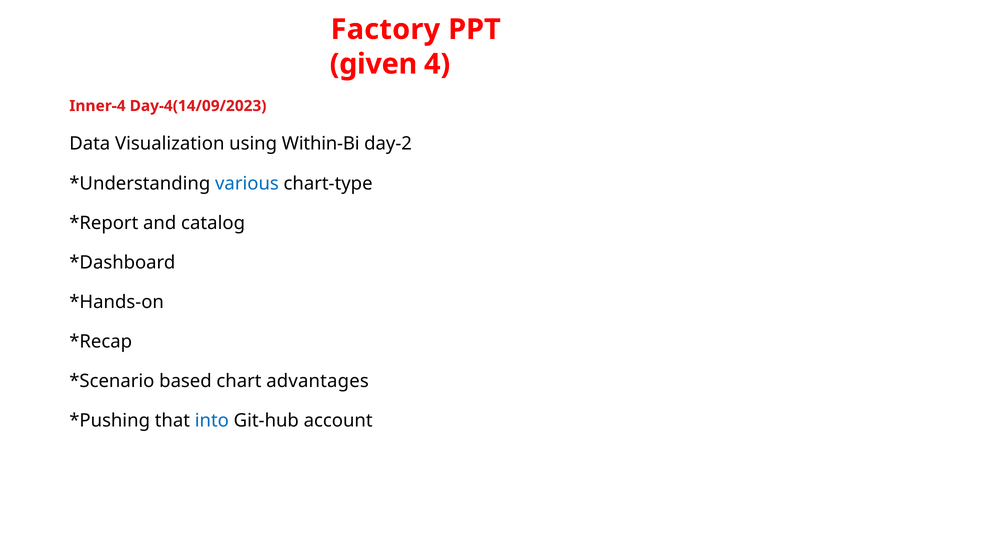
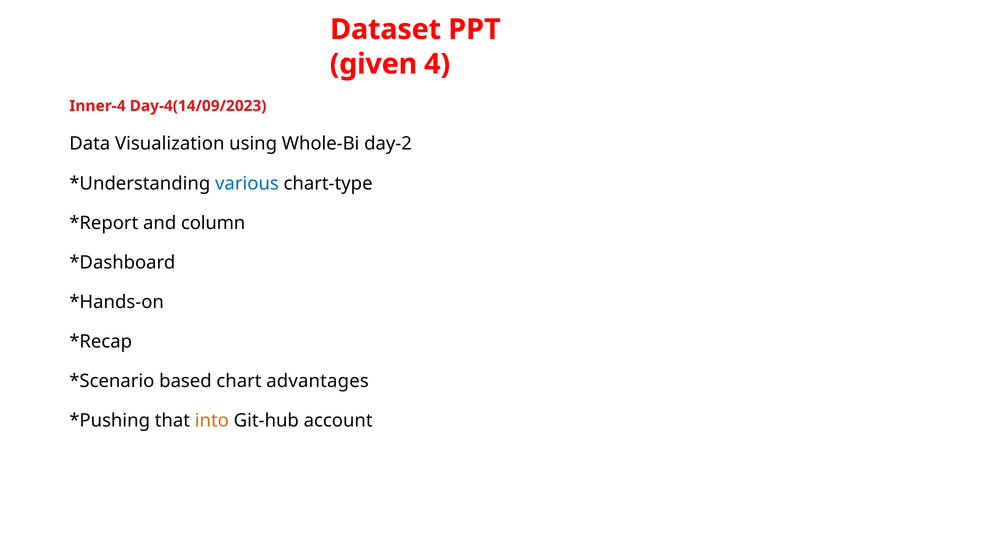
Factory: Factory -> Dataset (386, 29)
Within-Bi: Within-Bi -> Whole-Bi (321, 144)
catalog: catalog -> column (213, 223)
into colour: blue -> orange (212, 420)
